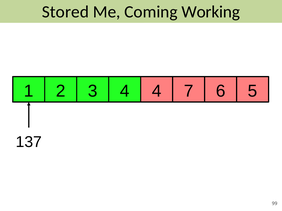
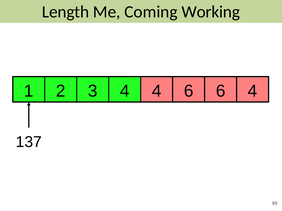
Stored: Stored -> Length (65, 12)
4 7: 7 -> 6 (189, 91)
6 5: 5 -> 4 (253, 91)
